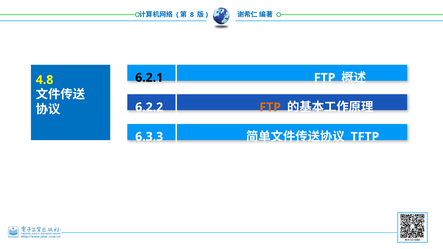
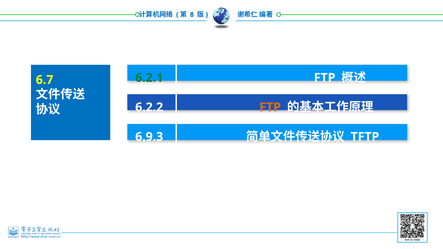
6.2.1 colour: black -> green (149, 78)
4.8: 4.8 -> 6.7 (45, 80)
6.3.3: 6.3.3 -> 6.9.3 (149, 137)
